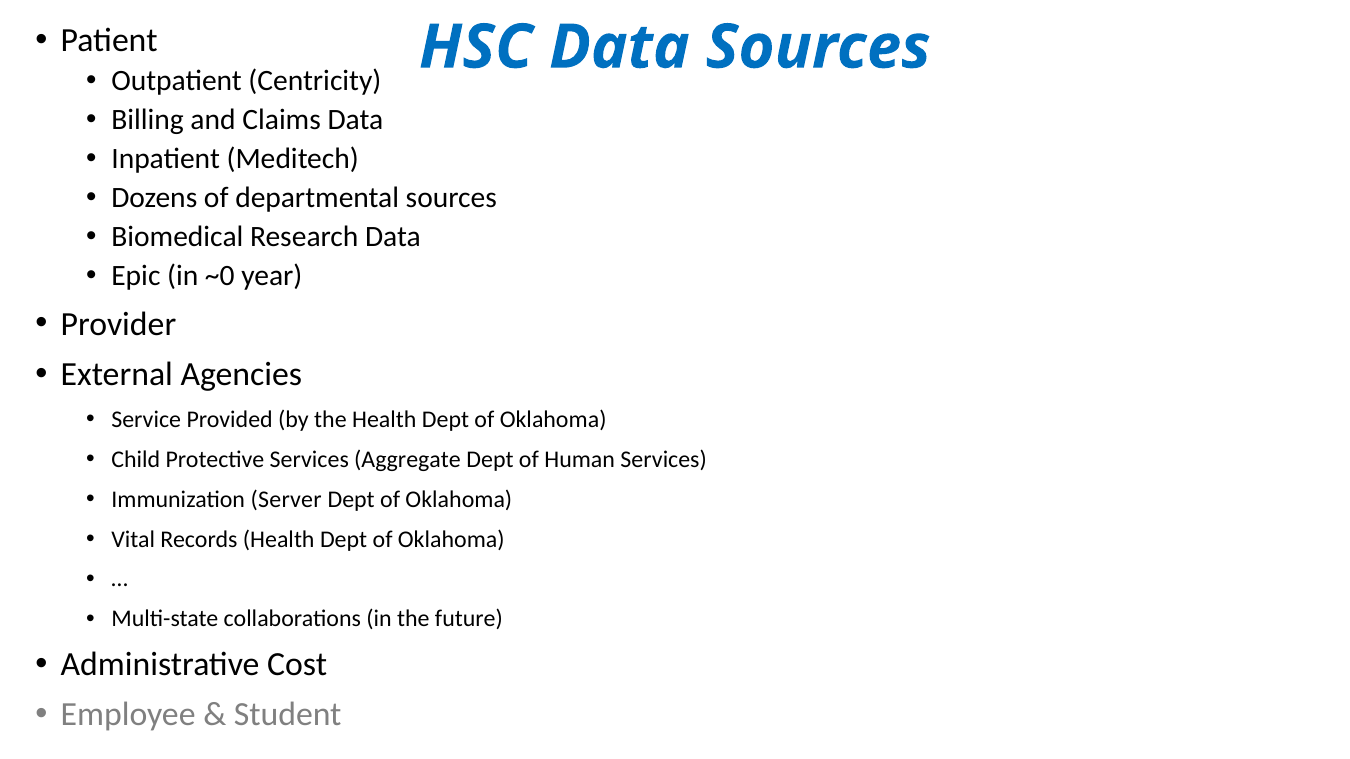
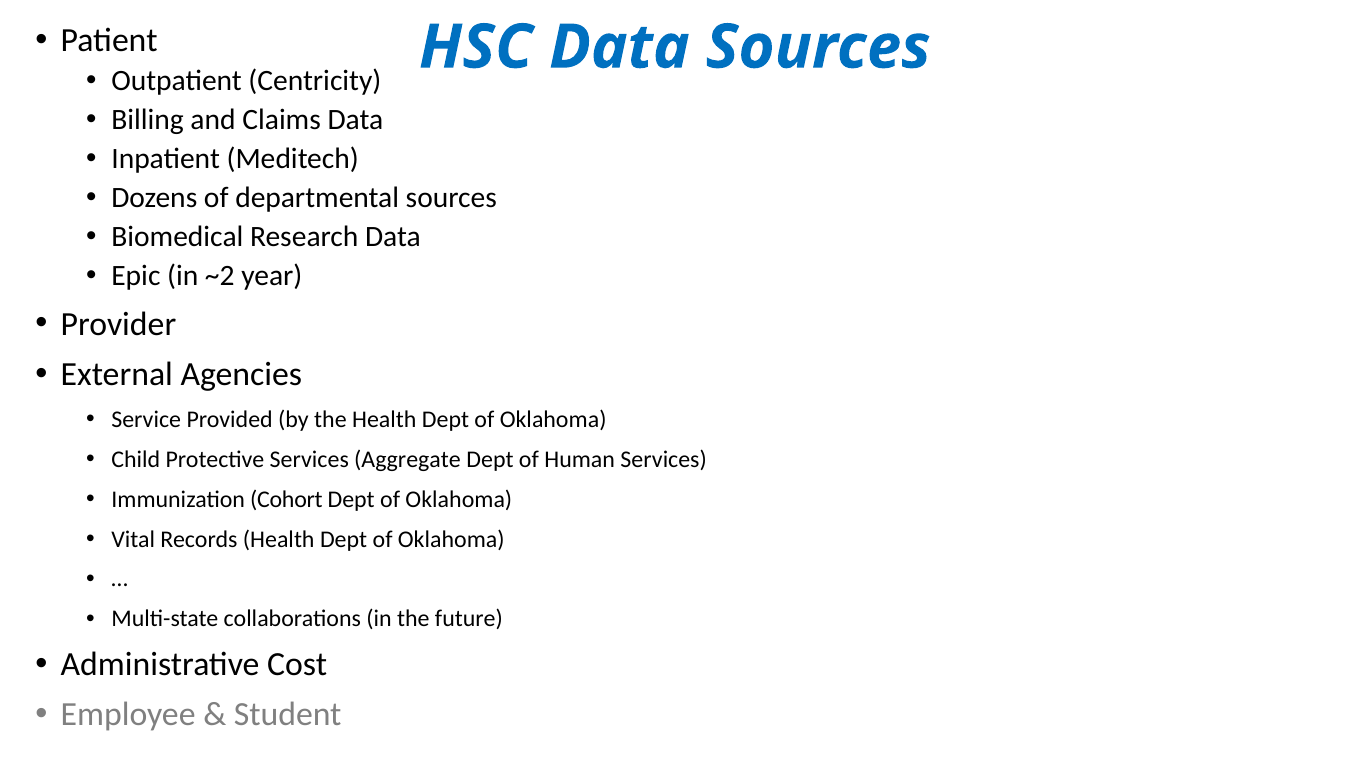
~0: ~0 -> ~2 (220, 276)
Server: Server -> Cohort (286, 500)
